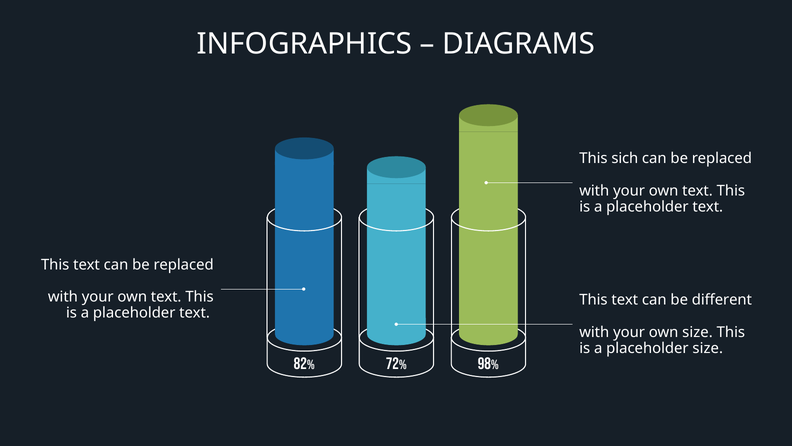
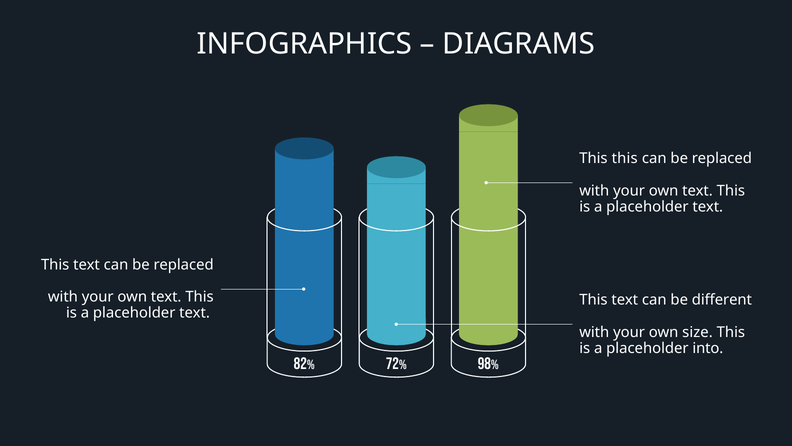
This sich: sich -> this (625, 158)
placeholder size: size -> into (708, 348)
